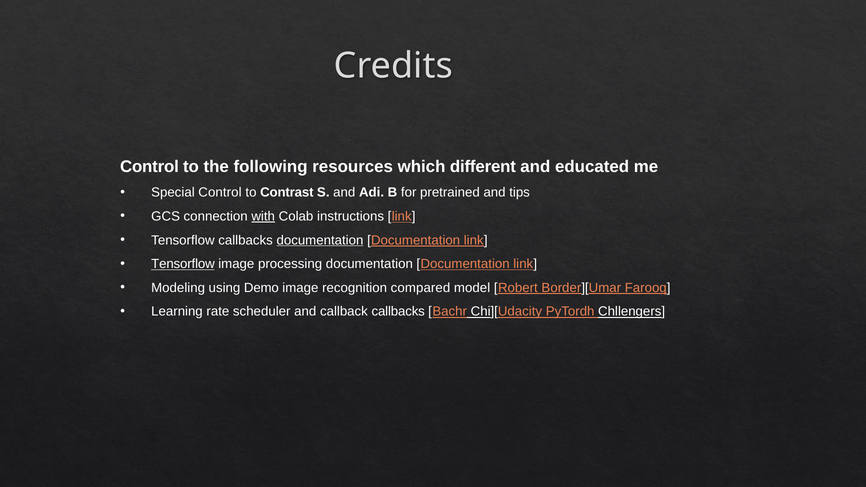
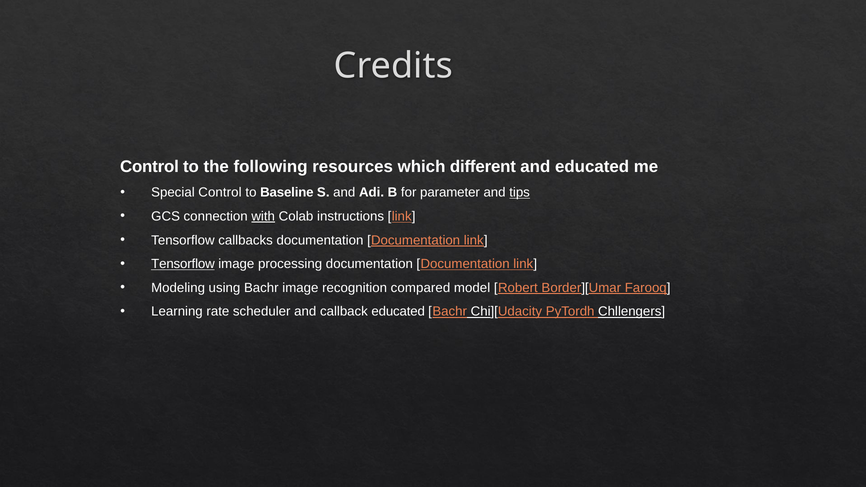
Contrast: Contrast -> Baseline (287, 193)
pretrained: pretrained -> parameter (450, 193)
tips underline: none -> present (520, 193)
documentation underline: present -> none (320, 240)
using Demo: Demo -> Bachr (261, 288)
callback callbacks: callbacks -> educated (398, 312)
